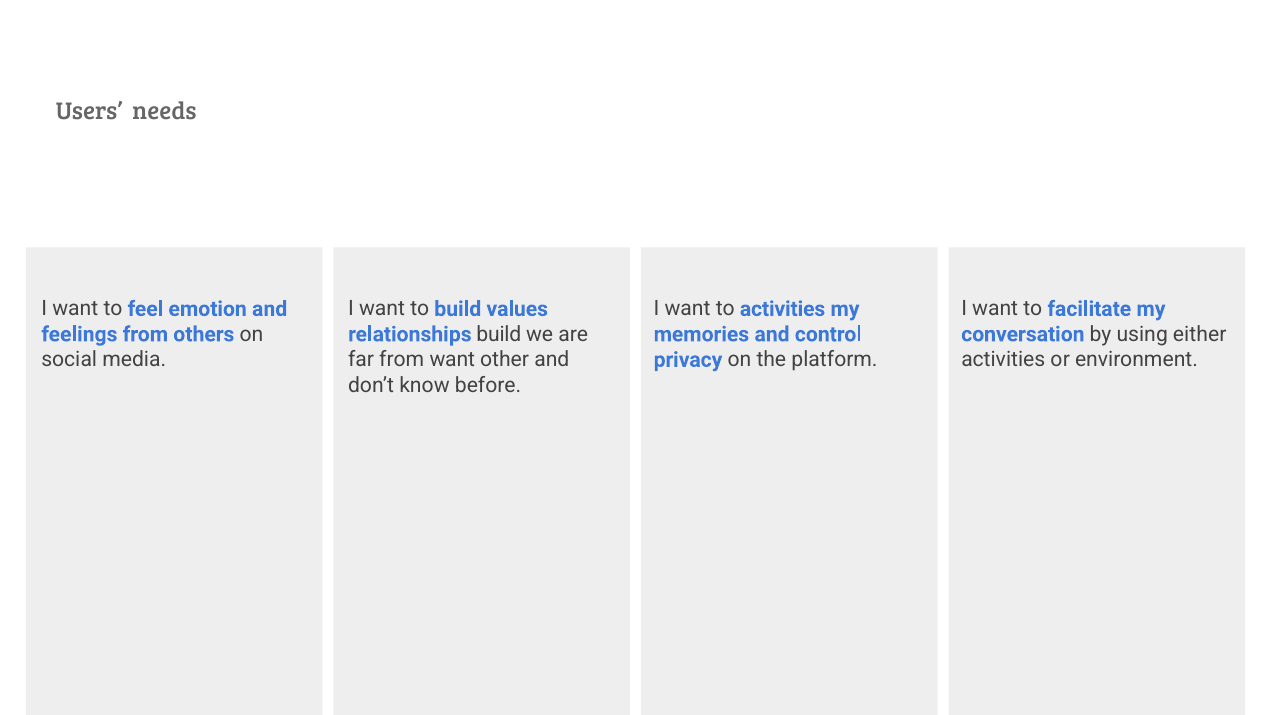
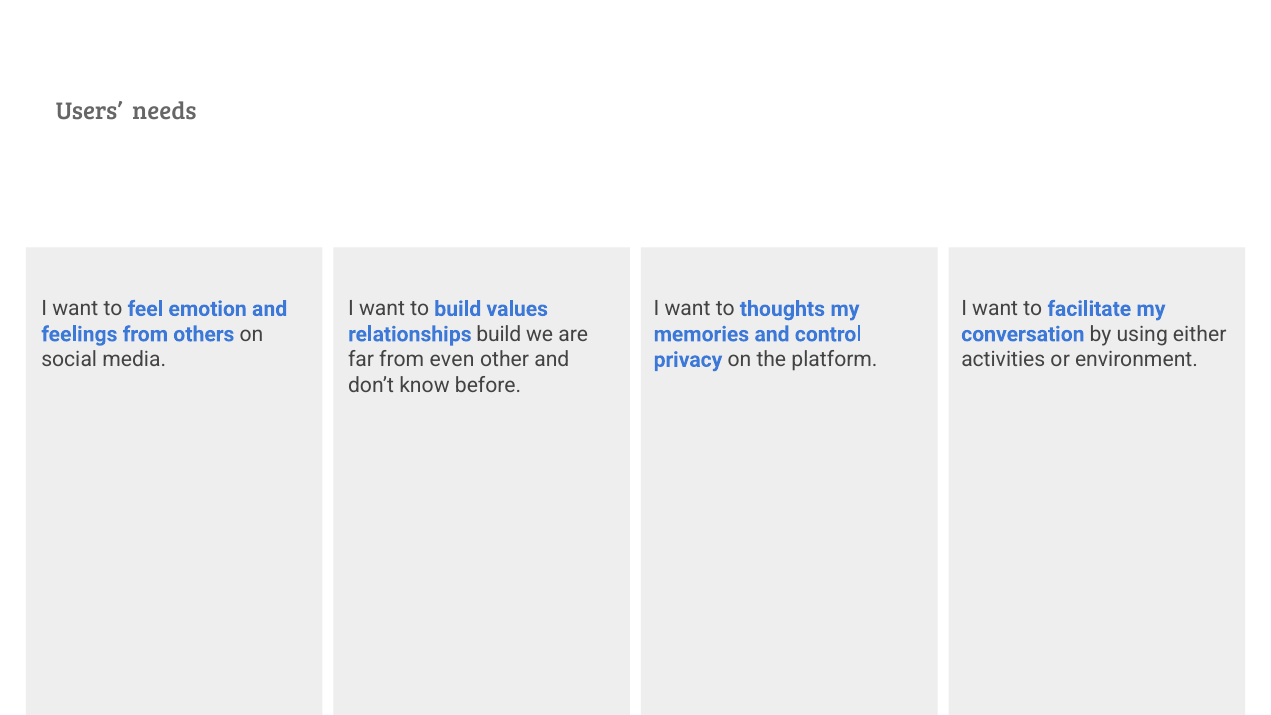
to activities: activities -> thoughts (782, 309)
from want: want -> even (452, 360)
